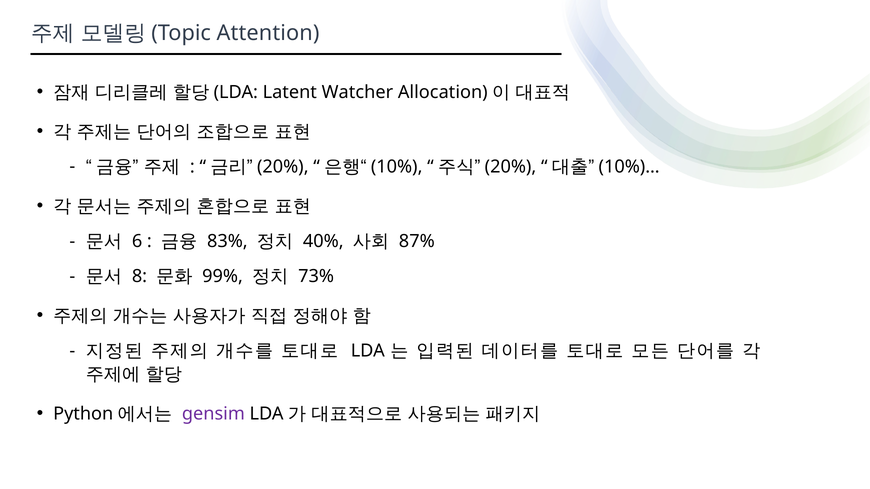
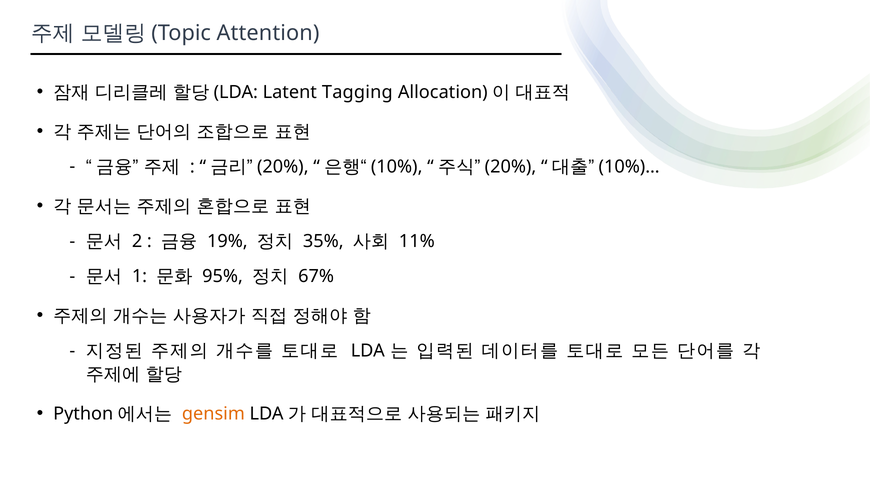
Watcher: Watcher -> Tagging (357, 92)
6: 6 -> 2 (137, 241)
83%: 83% -> 19% (227, 241)
40%: 40% -> 35% (323, 241)
87%: 87% -> 11% (417, 241)
8: 8 -> 1 (139, 277)
99%: 99% -> 95% (223, 277)
73%: 73% -> 67% (316, 277)
gensim colour: purple -> orange (213, 414)
